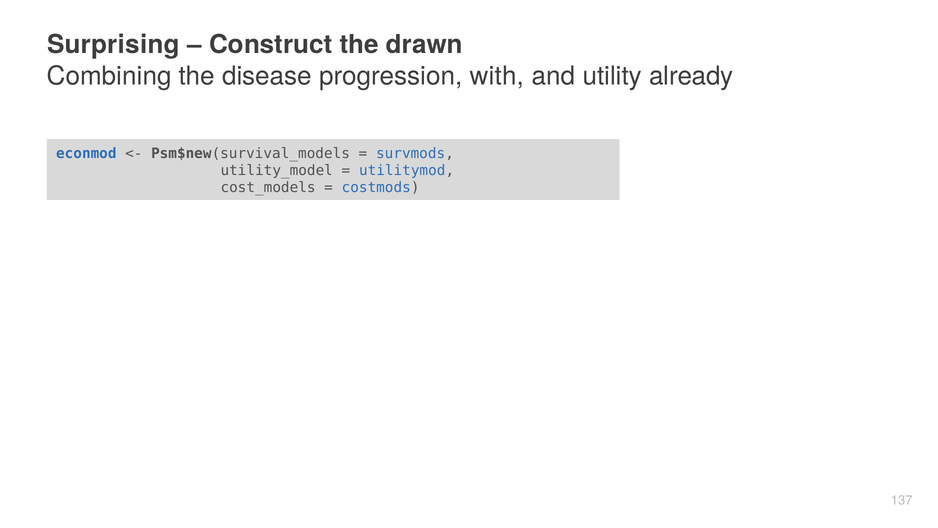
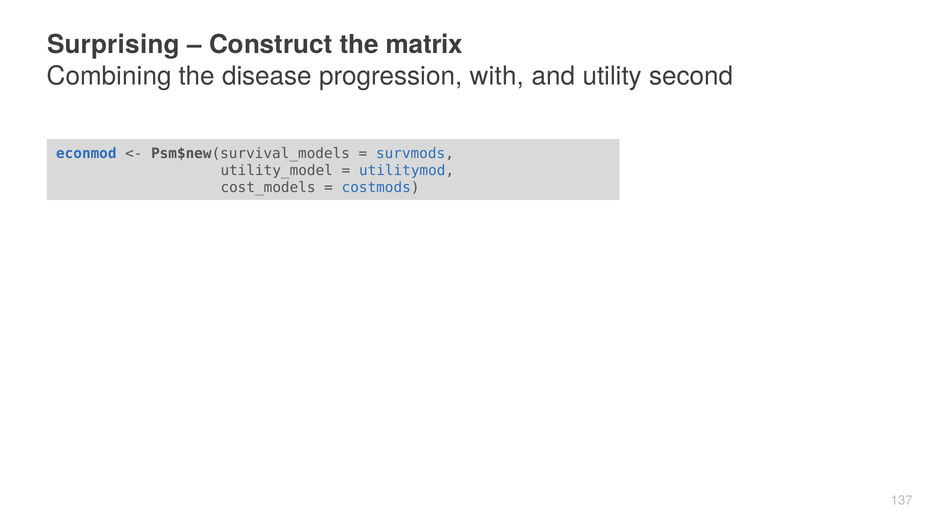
drawn: drawn -> matrix (424, 45)
already: already -> second (691, 76)
